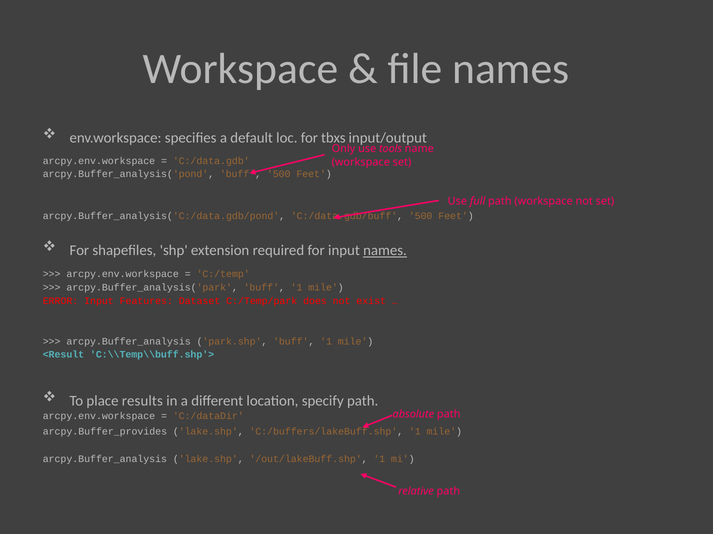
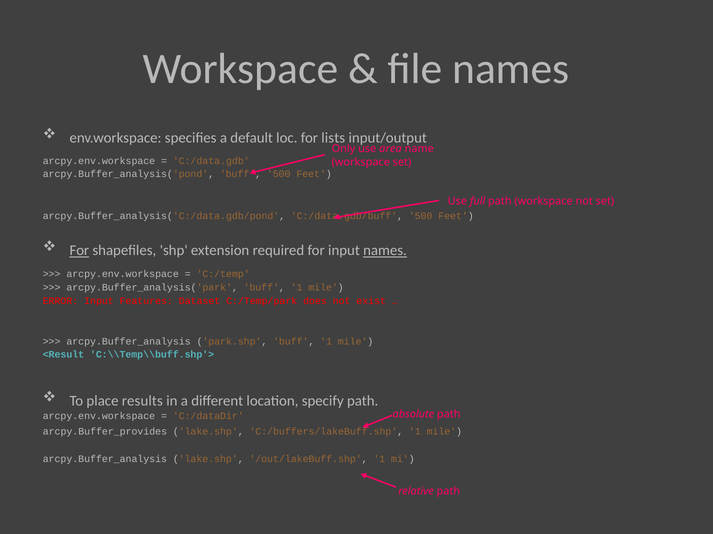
tbxs: tbxs -> lists (333, 138)
tools: tools -> area (390, 149)
For underline: none -> present (79, 251)
